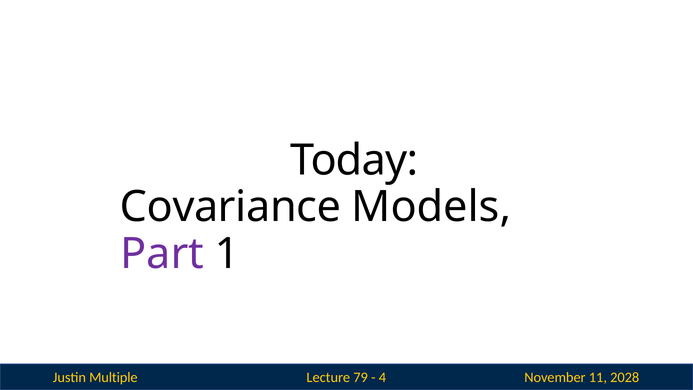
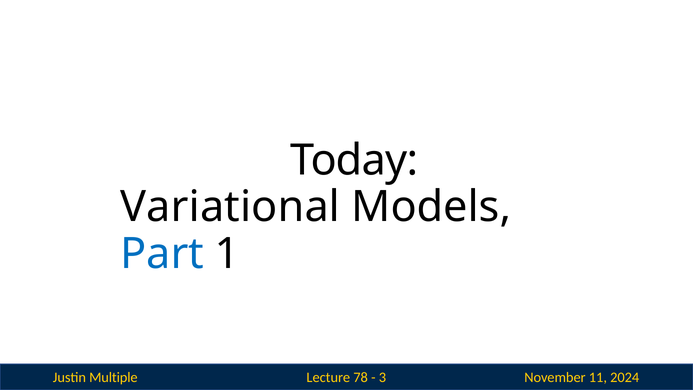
Covariance: Covariance -> Variational (230, 207)
Part colour: purple -> blue (162, 254)
79: 79 -> 78 (361, 377)
4: 4 -> 3 (382, 377)
2028: 2028 -> 2024 (625, 377)
